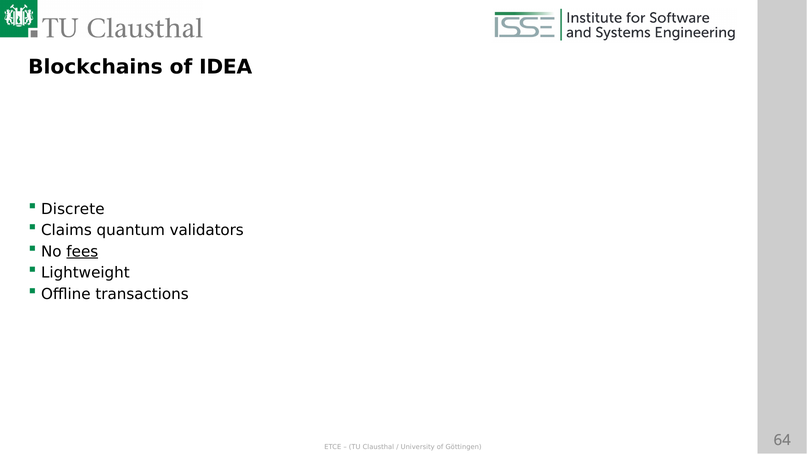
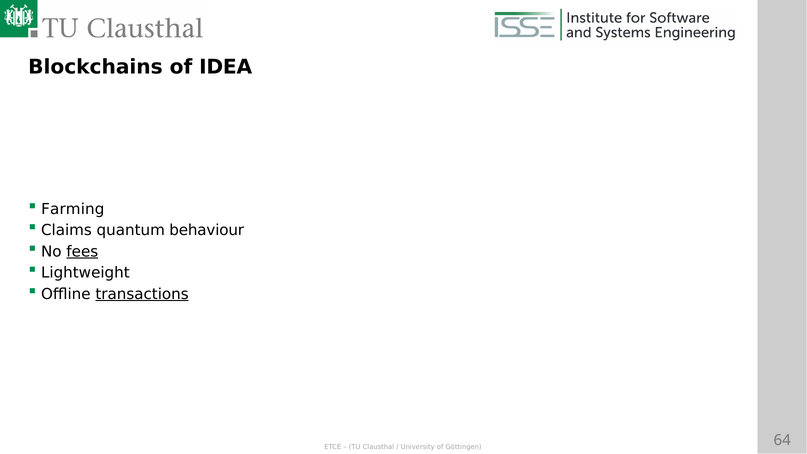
Discrete: Discrete -> Farming (73, 209)
validators: validators -> behaviour (207, 230)
transactions underline: none -> present (142, 294)
